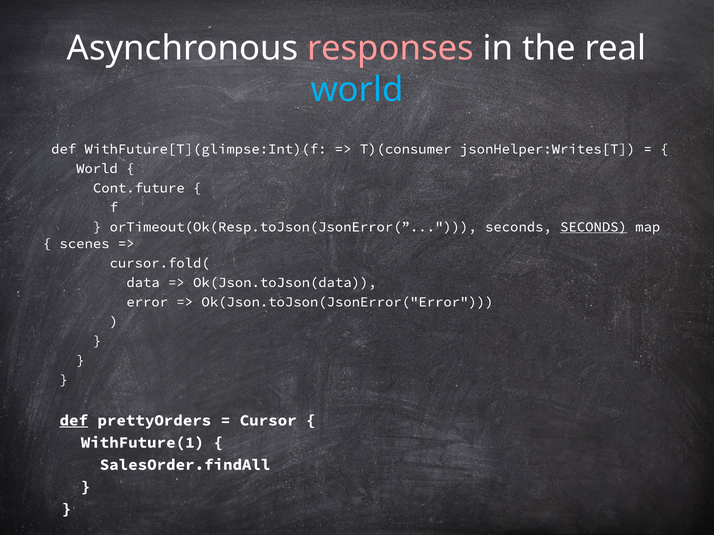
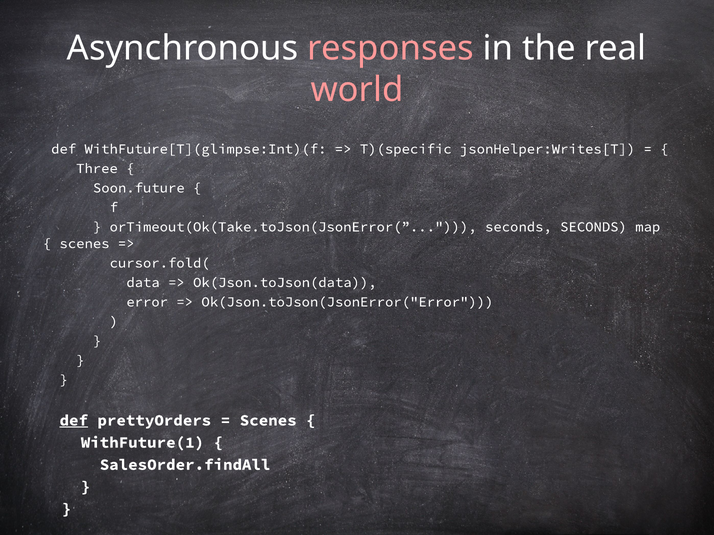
world colour: light blue -> pink (357, 90)
T)(consumer: T)(consumer -> T)(specific (406, 149)
World: World -> Three (97, 169)
Cont.future: Cont.future -> Soon.future (139, 188)
orTimeout(Ok(Resp.toJson(JsonError(: orTimeout(Ok(Resp.toJson(JsonError( -> orTimeout(Ok(Take.toJson(JsonError( (293, 227)
SECONDS underline: present -> none (594, 227)
Cursor: Cursor -> Scenes (268, 421)
